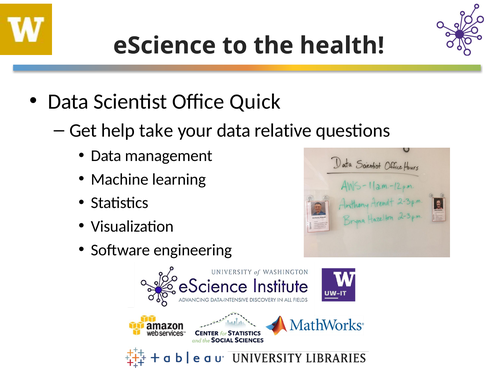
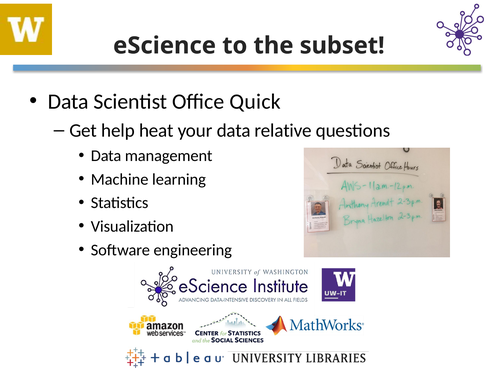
health: health -> subset (342, 46)
take: take -> heat (156, 131)
